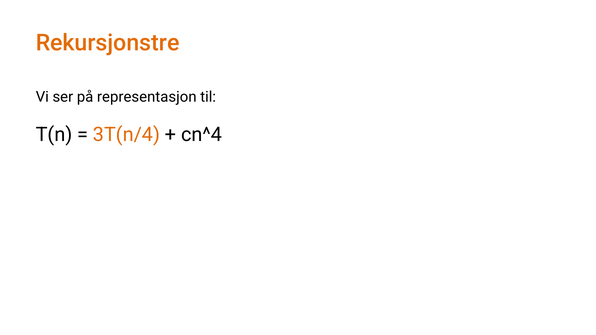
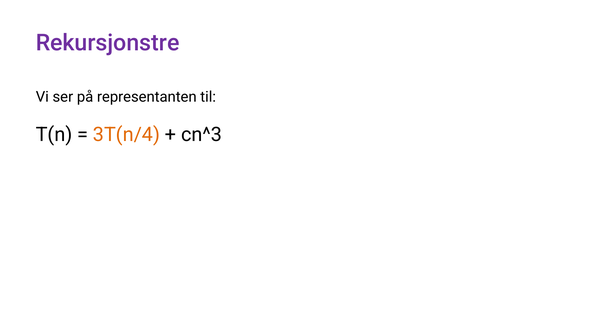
Rekursjonstre colour: orange -> purple (108, 43)
representasjon: representasjon -> representanten (147, 97)
cn^4: cn^4 -> cn^3 (201, 135)
